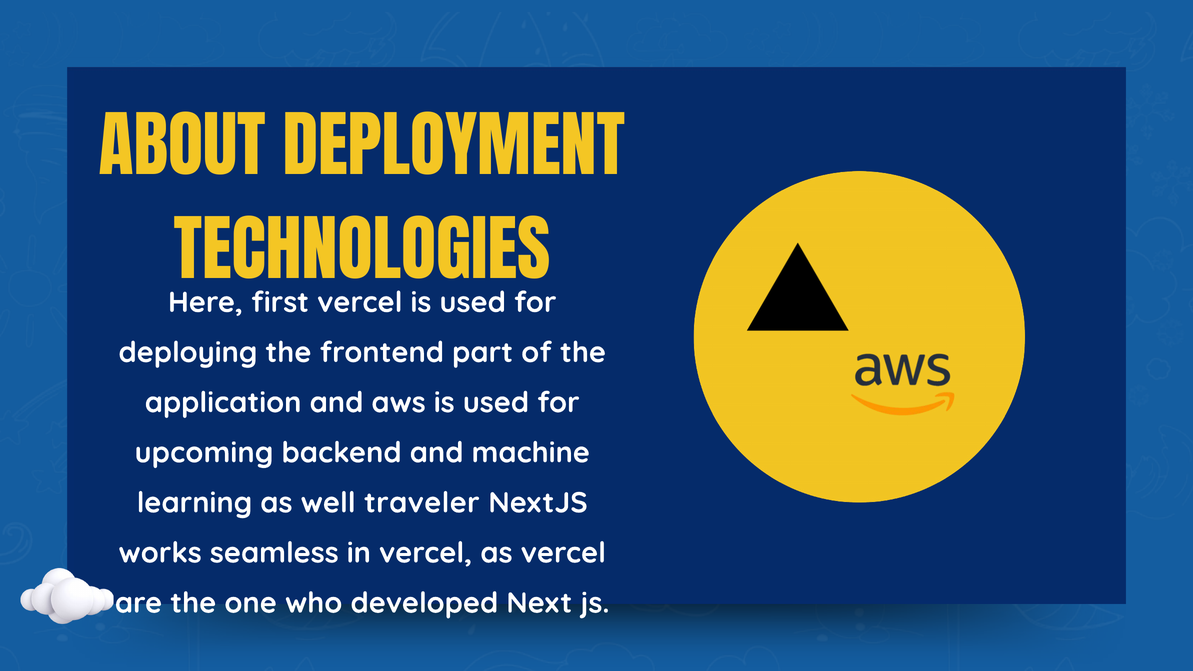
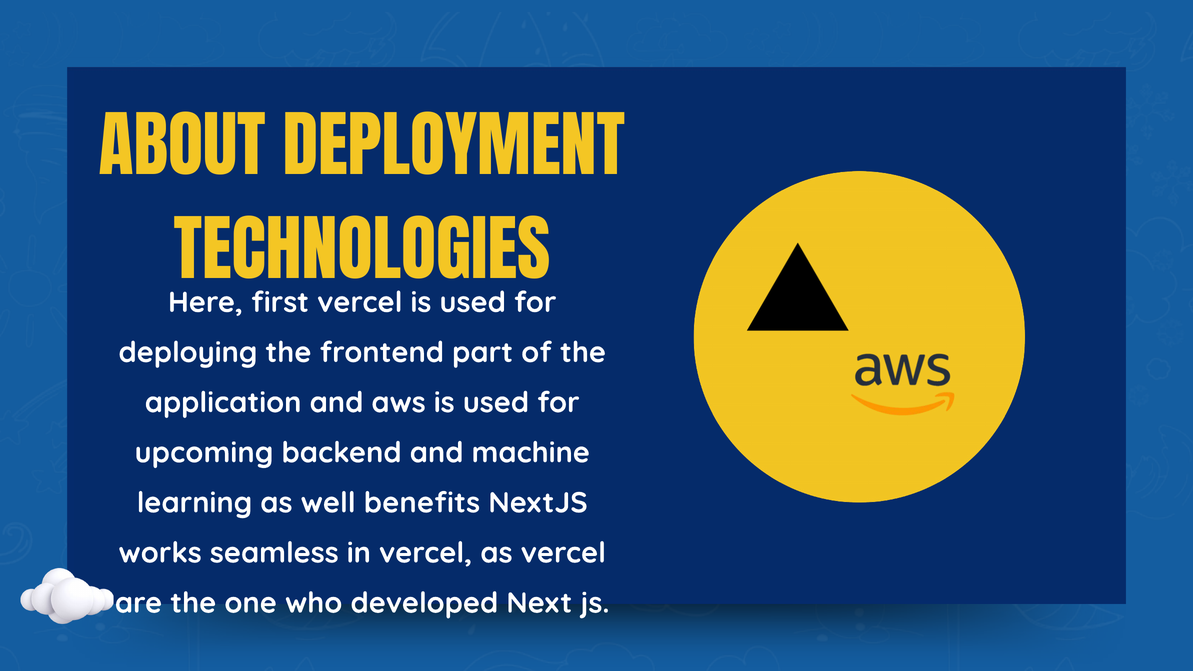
traveler: traveler -> benefits (422, 503)
